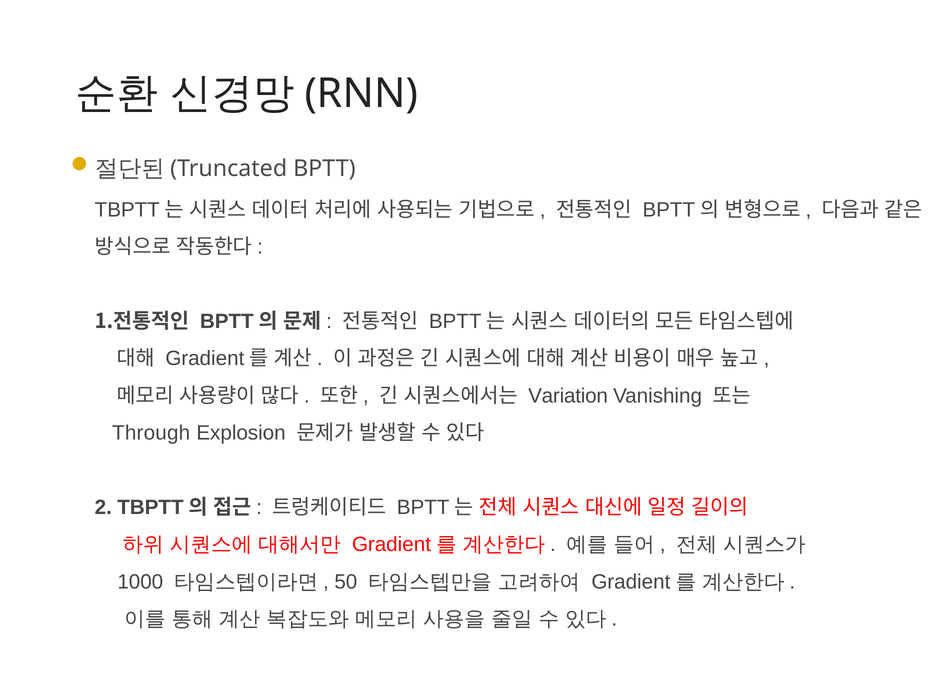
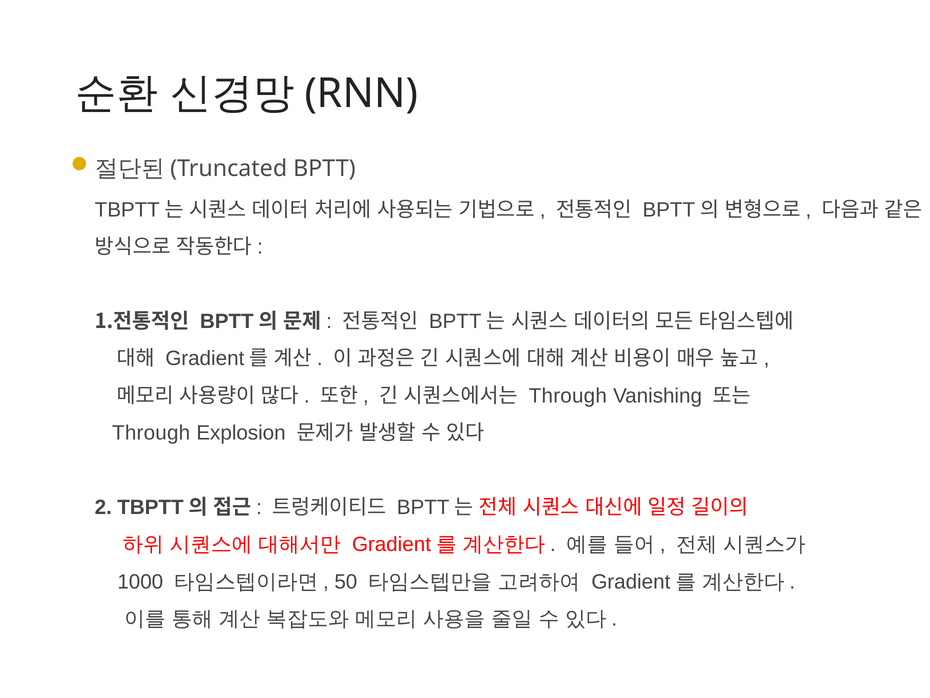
Variation: Variation -> Through (568, 396)
